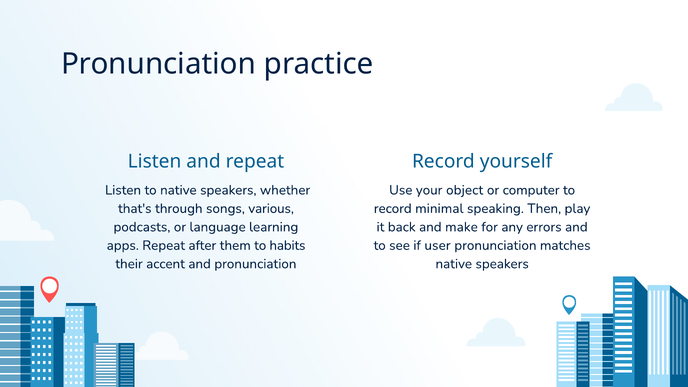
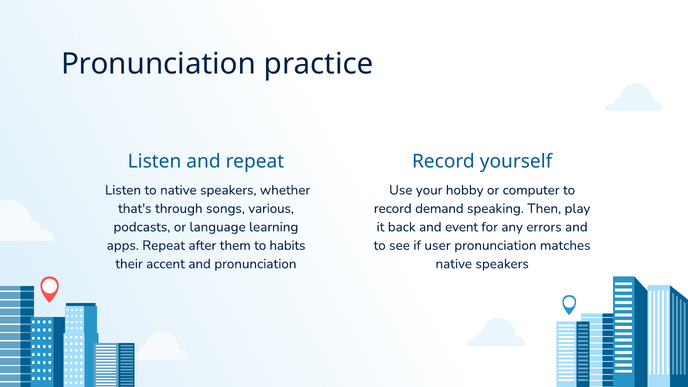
object: object -> hobby (465, 190)
minimal: minimal -> demand (439, 209)
make: make -> event (462, 227)
